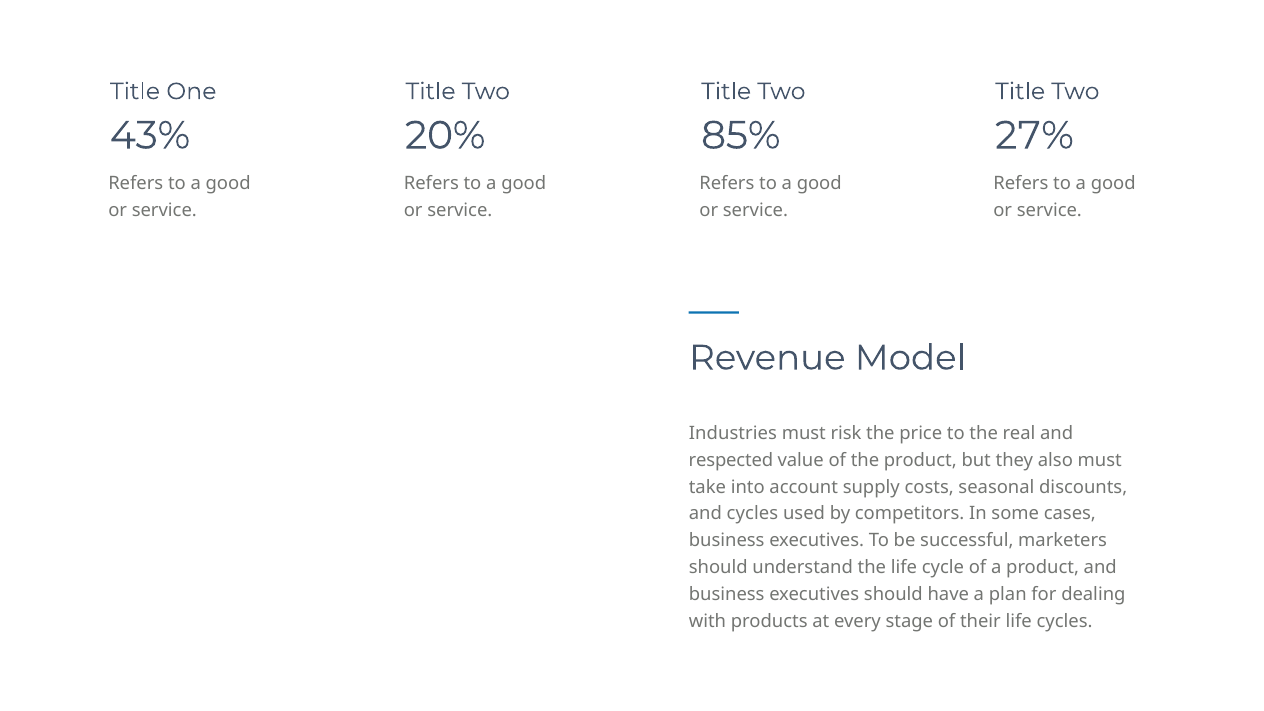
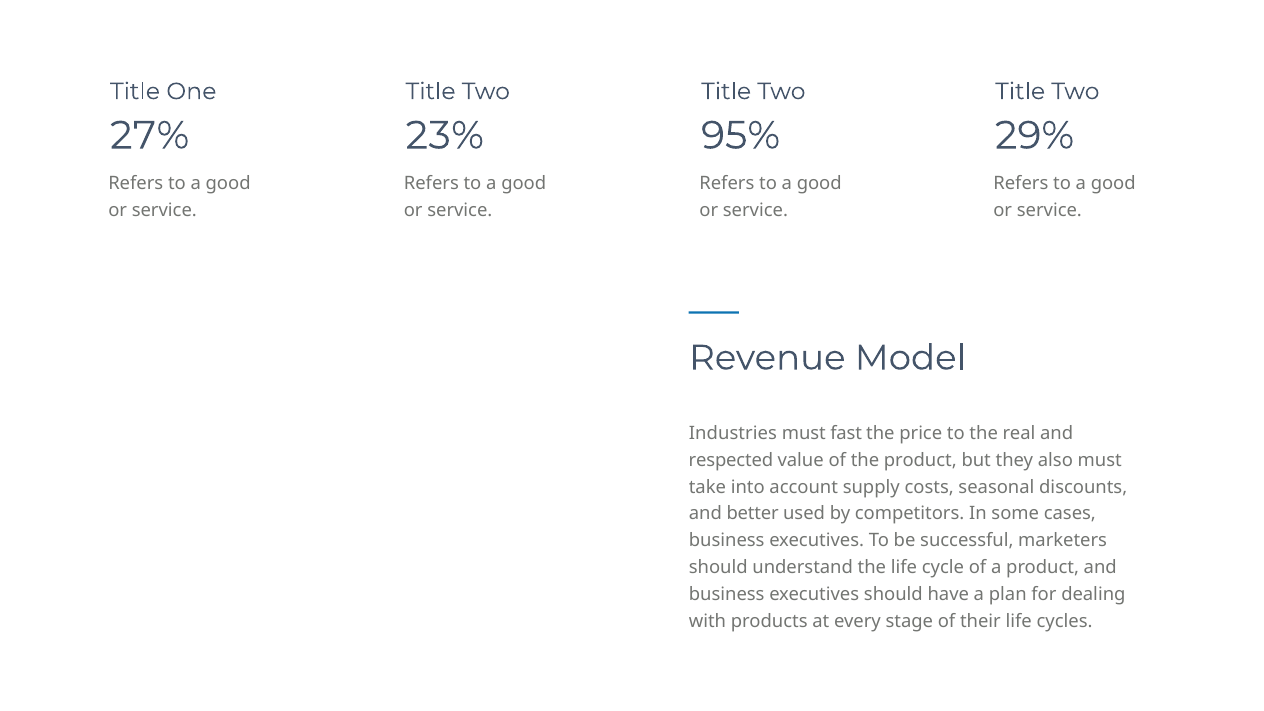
43%: 43% -> 27% (150, 136)
20%: 20% -> 23% (445, 136)
85%: 85% -> 95% (741, 136)
27%: 27% -> 29% (1035, 136)
risk: risk -> fast (846, 433)
and cycles: cycles -> better (753, 514)
